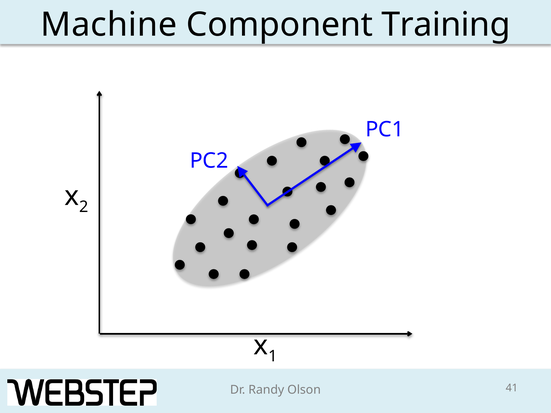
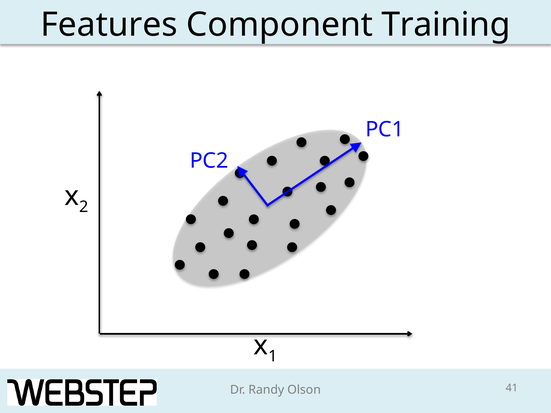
Machine: Machine -> Features (109, 25)
